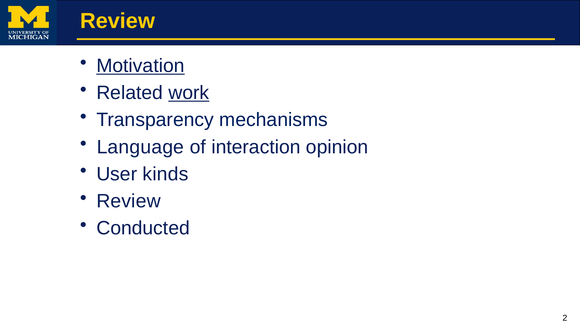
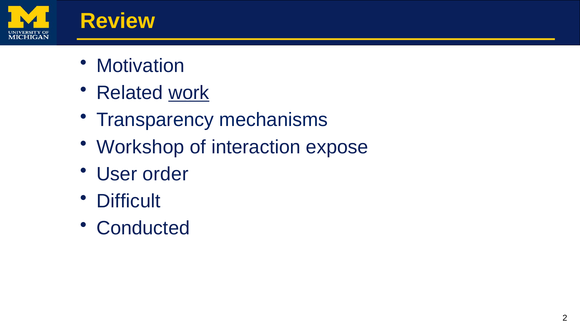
Motivation underline: present -> none (140, 66)
Language: Language -> Workshop (140, 147)
opinion: opinion -> expose (337, 147)
kinds: kinds -> order (166, 174)
Review: Review -> Difficult (129, 201)
